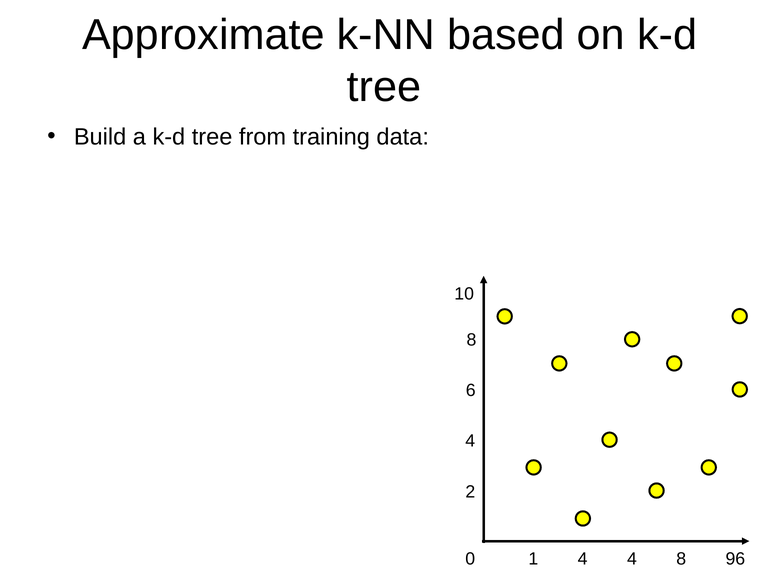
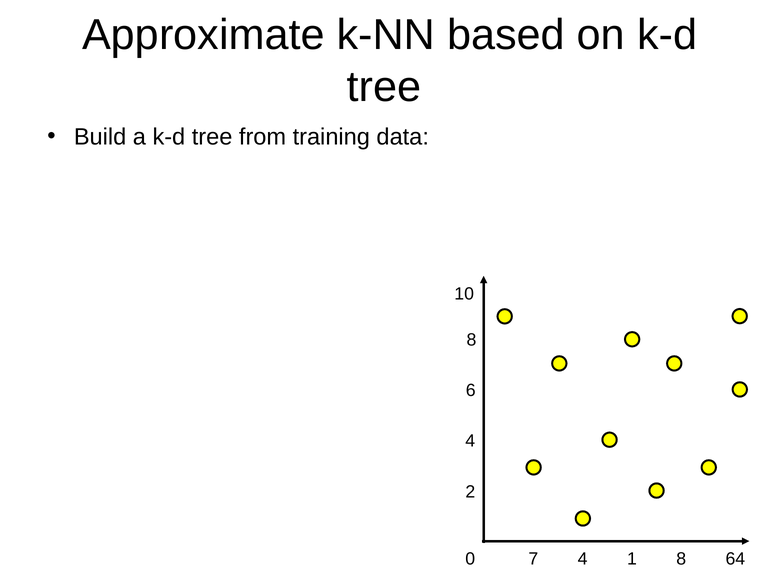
1: 1 -> 7 (533, 559)
4 4: 4 -> 1 (632, 559)
96: 96 -> 64 (735, 559)
